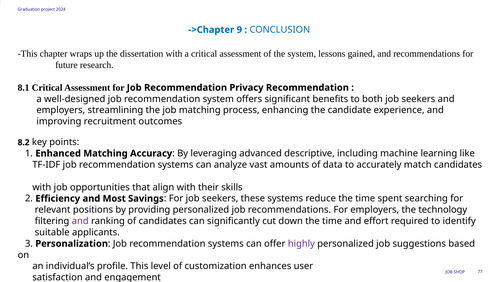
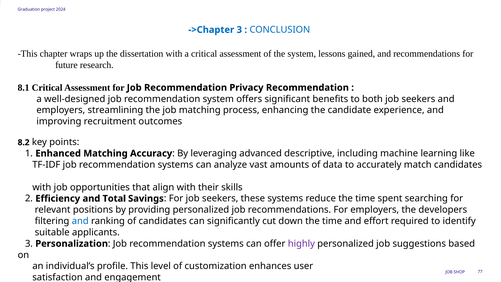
->Chapter 9: 9 -> 3 (239, 30)
Most: Most -> Total (114, 198)
technology: technology -> developers (443, 210)
and colour: purple -> blue (80, 221)
